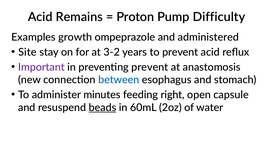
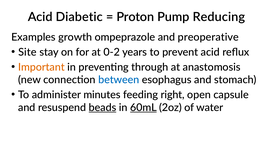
Remains: Remains -> Diabetic (79, 17)
Difficulty: Difficulty -> Reducing (219, 17)
administered: administered -> preoperative (208, 37)
3-2: 3-2 -> 0-2 (112, 52)
Important colour: purple -> orange (41, 67)
preventing prevent: prevent -> through (150, 67)
60mL underline: none -> present (143, 108)
